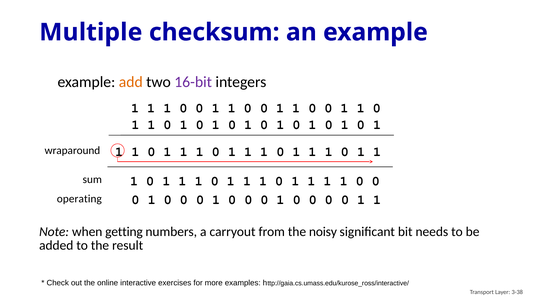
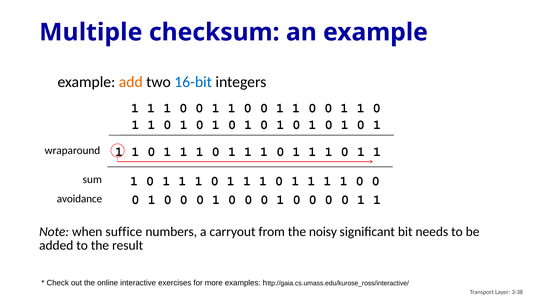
16-bit colour: purple -> blue (193, 82)
operating: operating -> avoidance (79, 199)
getting: getting -> suffice (124, 232)
